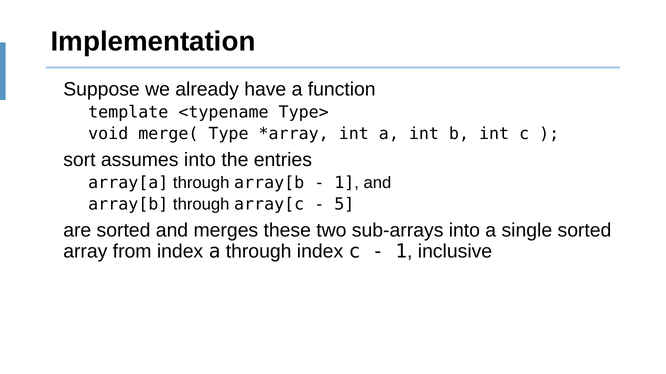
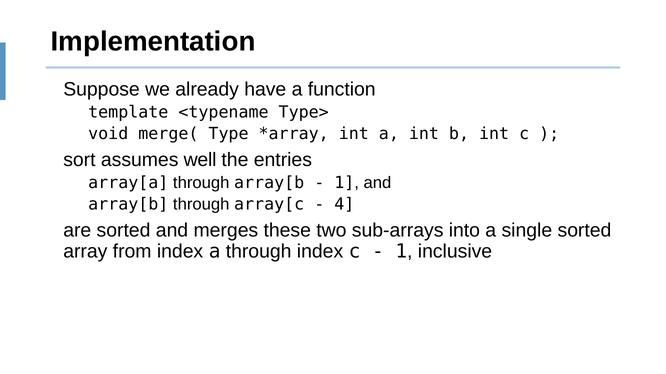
assumes into: into -> well (200, 160)
5: 5 -> 4 (344, 205)
